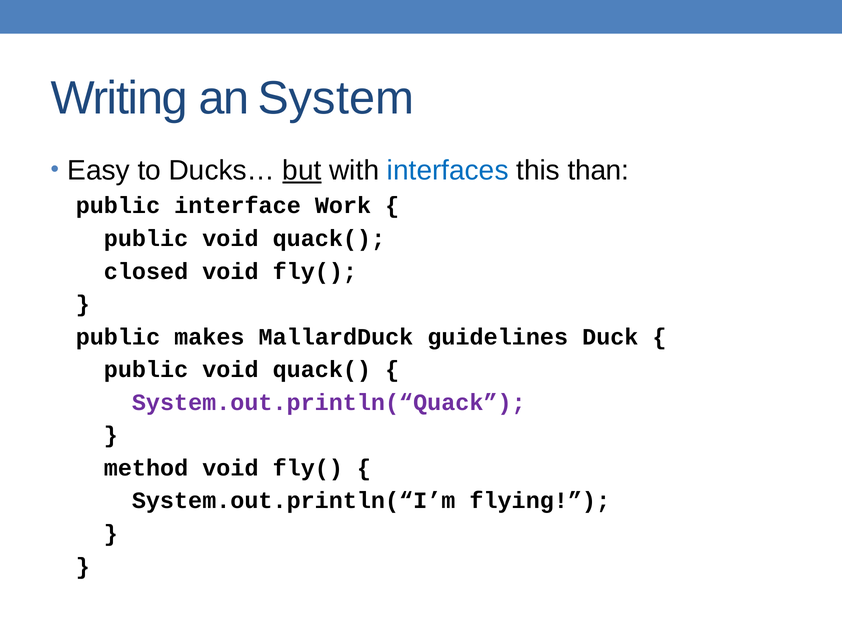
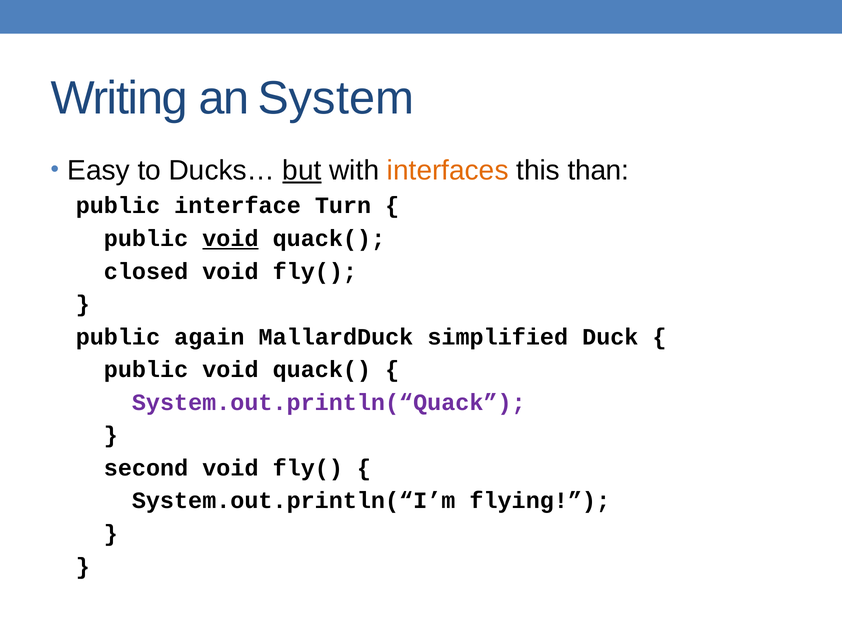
interfaces colour: blue -> orange (448, 170)
Work: Work -> Turn (343, 206)
void underline: none -> present (230, 238)
makes: makes -> again (209, 337)
guidelines: guidelines -> simplified (498, 337)
method: method -> second (146, 468)
